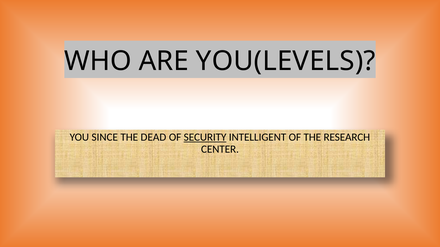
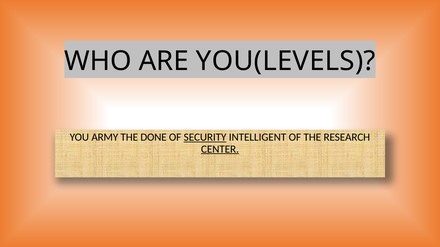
SINCE: SINCE -> ARMY (105, 138)
DEAD: DEAD -> DONE (154, 138)
CENTER underline: none -> present (220, 149)
